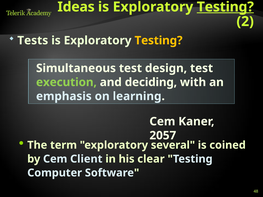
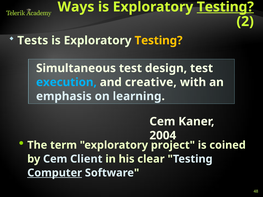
Ideas: Ideas -> Ways (76, 7)
execution colour: light green -> light blue (66, 82)
deciding: deciding -> creative (151, 82)
2057: 2057 -> 2004 (163, 136)
several: several -> project (173, 145)
Computer underline: none -> present (55, 173)
